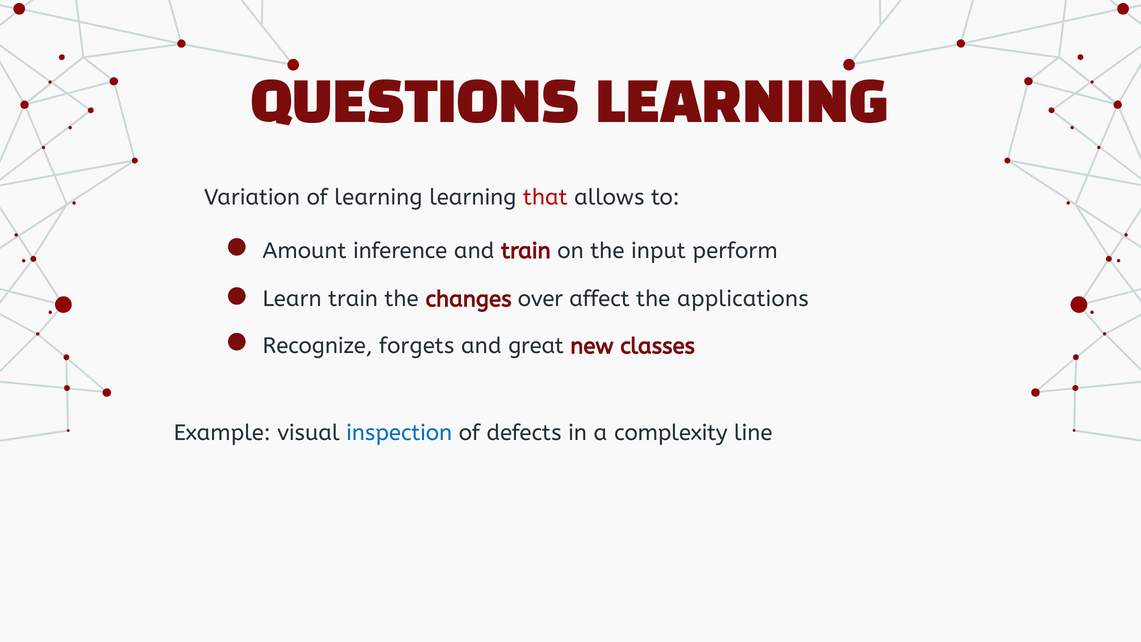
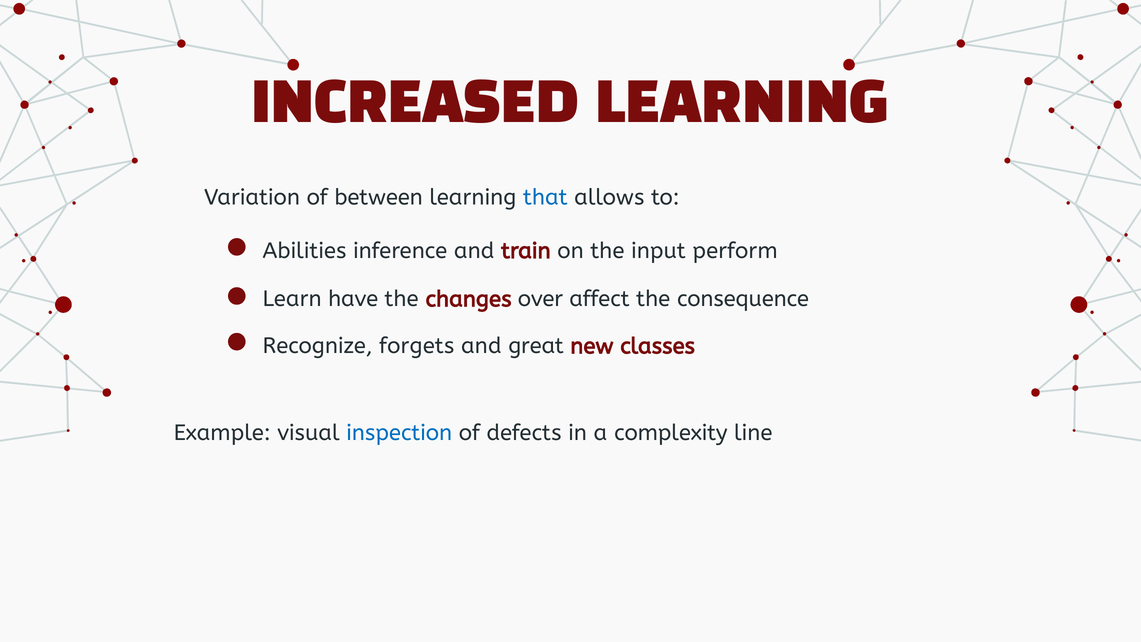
QUESTIONS: QUESTIONS -> INCREASED (415, 104)
of learning: learning -> between (379, 197)
that colour: red -> blue (545, 197)
Amount: Amount -> Abilities (305, 251)
Learn train: train -> have (353, 299)
applications: applications -> consequence (743, 299)
